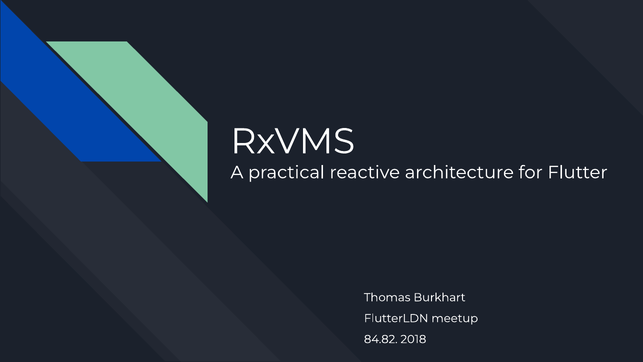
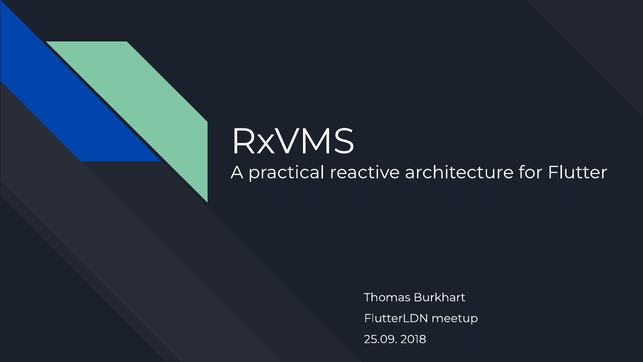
84.82: 84.82 -> 25.09 (381, 339)
